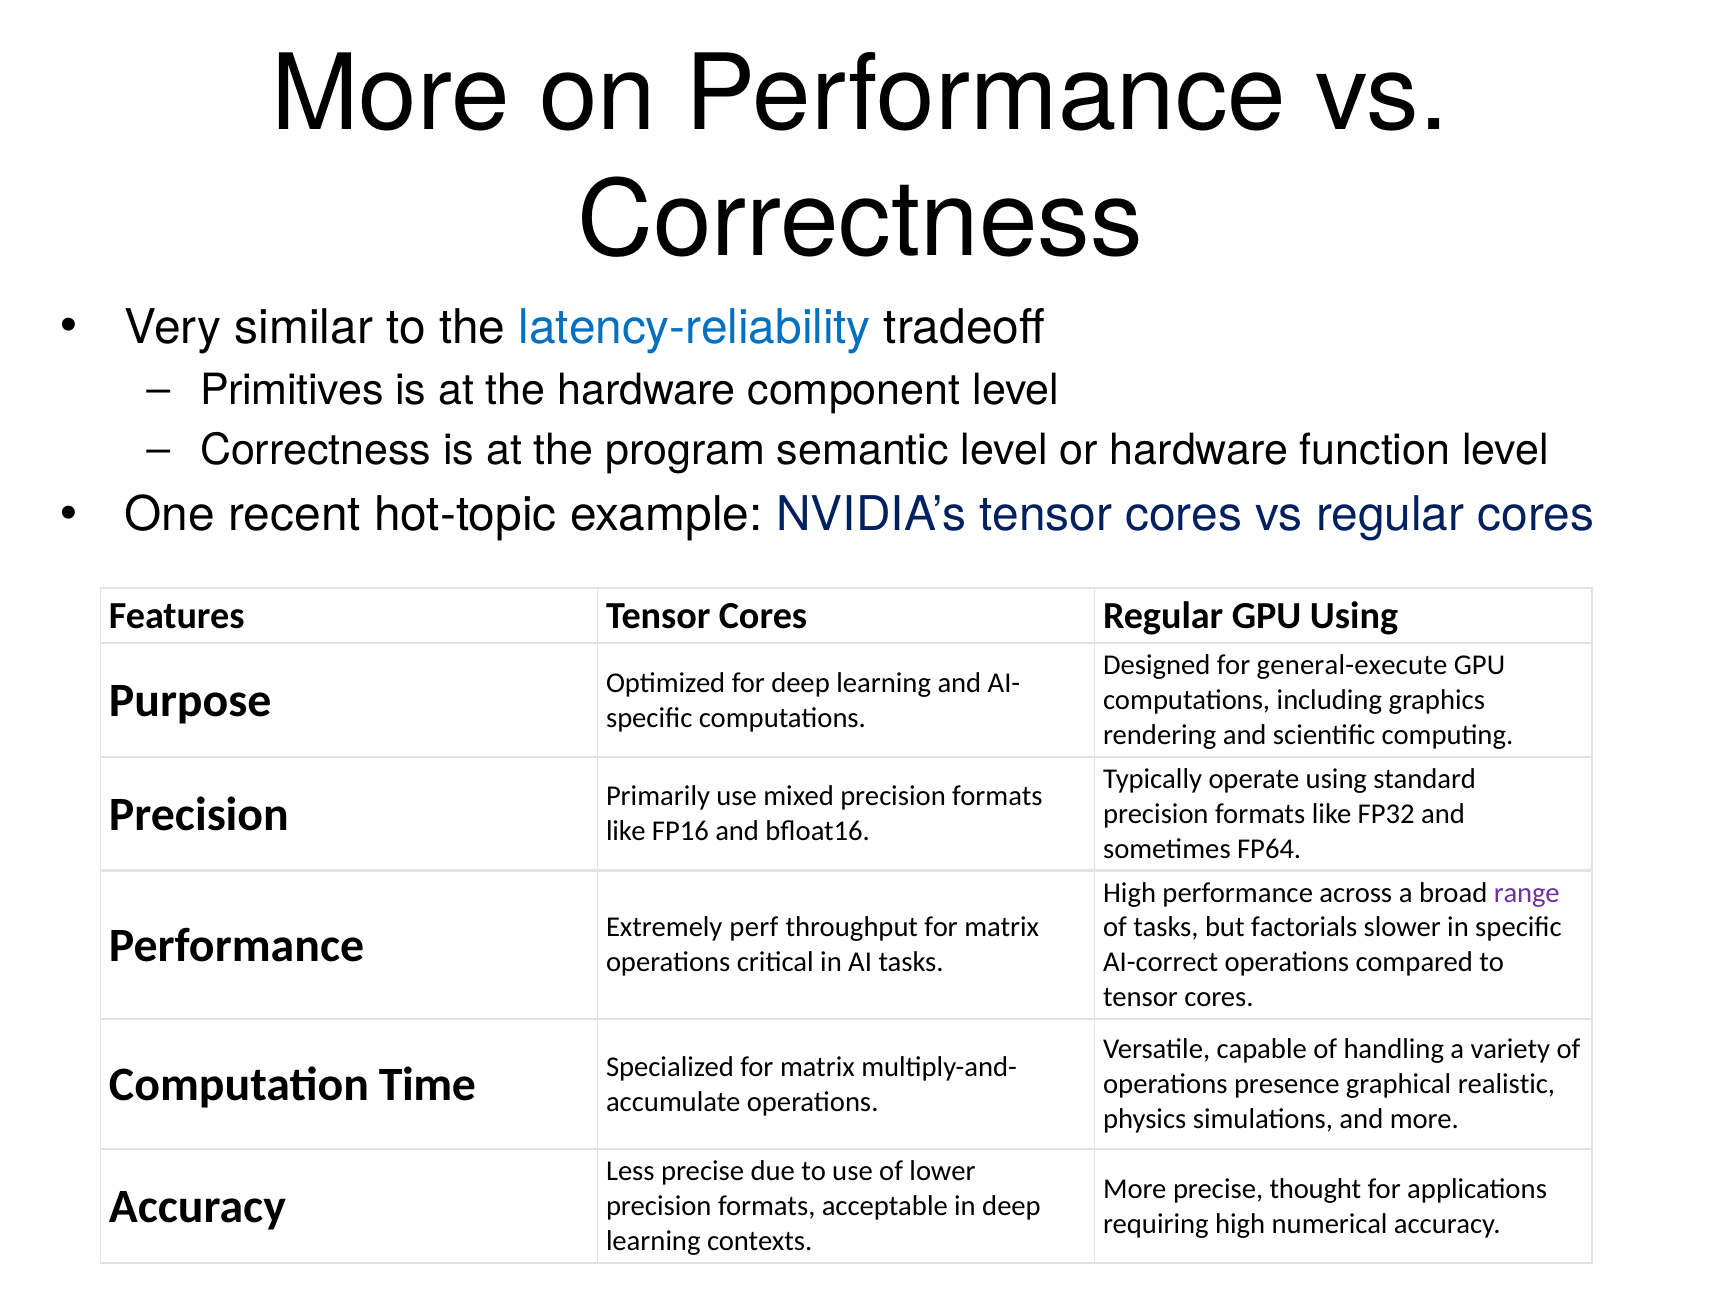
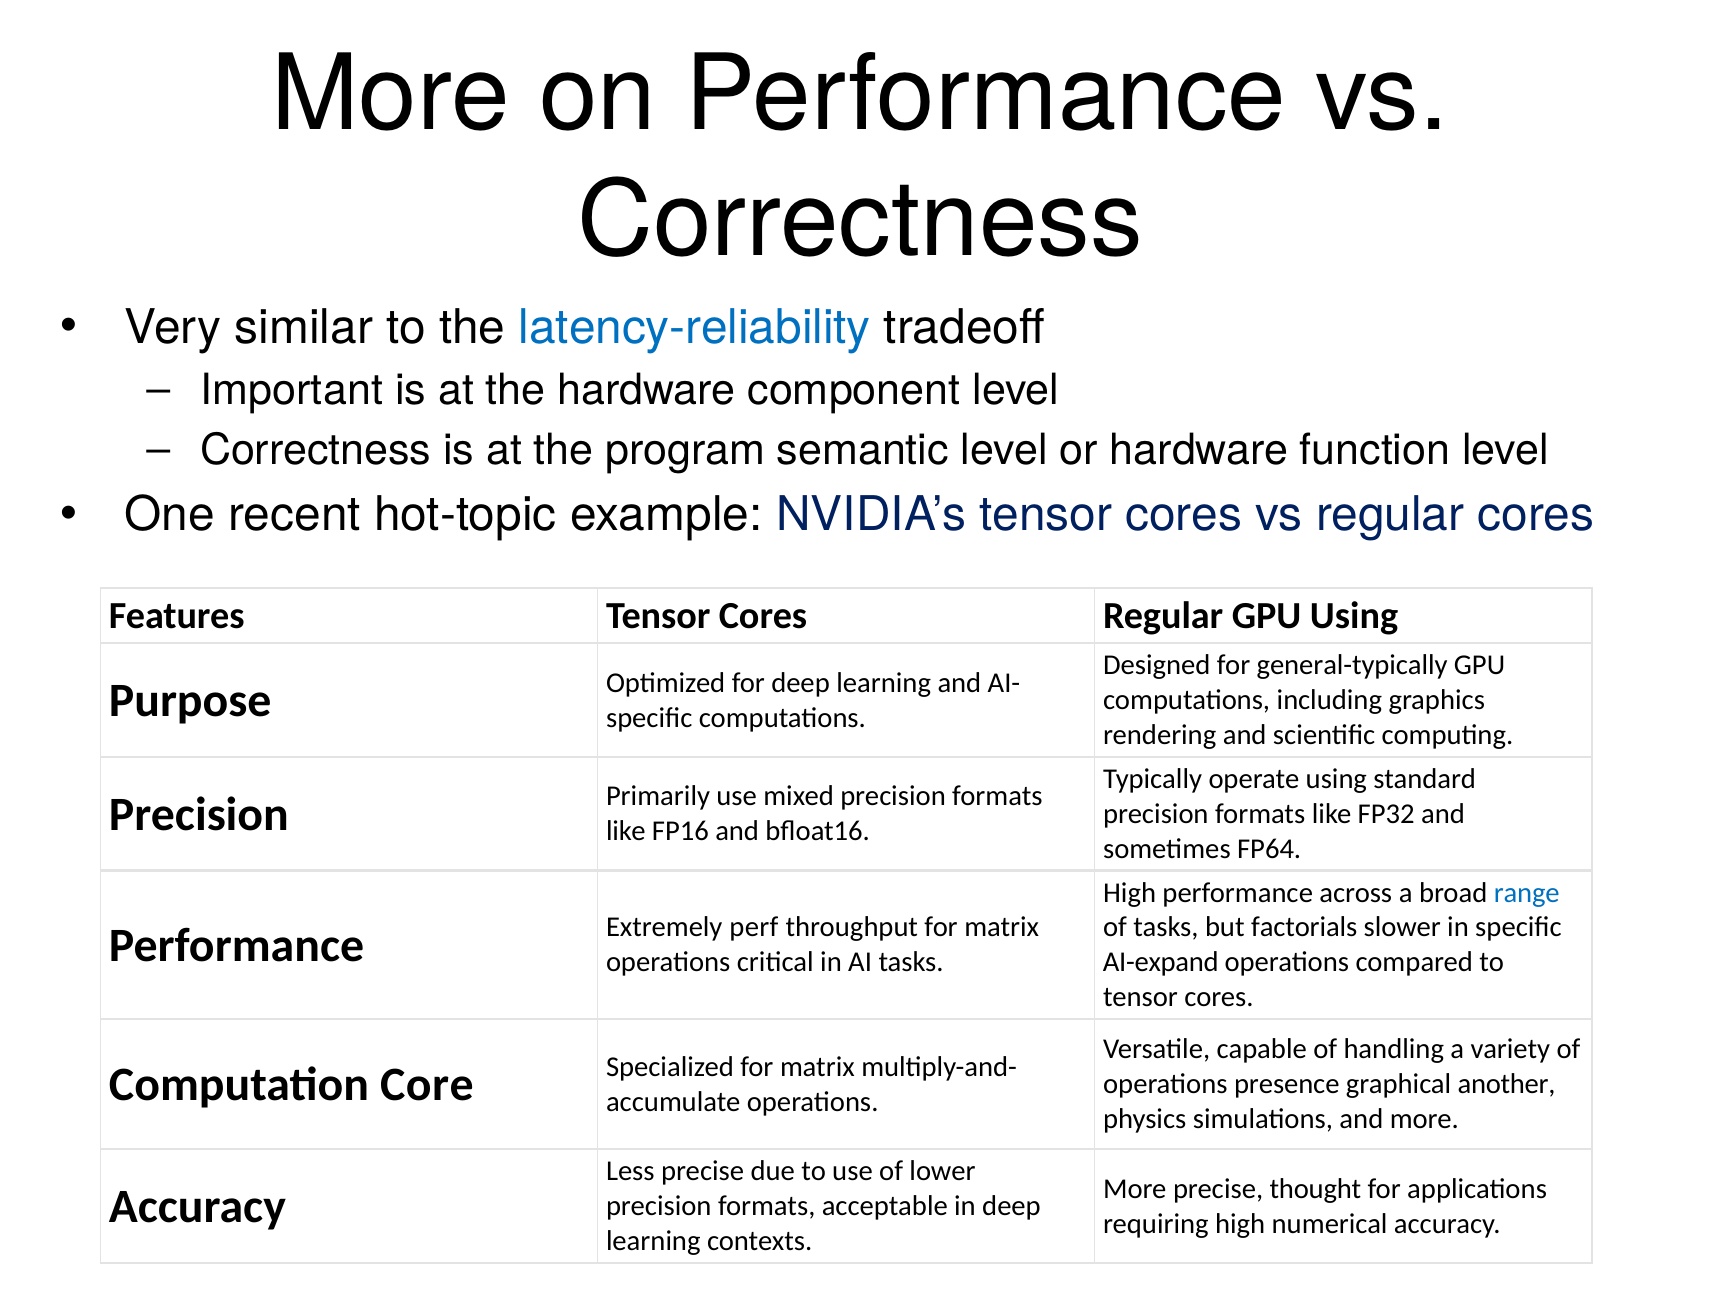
Primitives: Primitives -> Important (292, 390)
general-execute: general-execute -> general-typically (1352, 665)
range colour: purple -> blue (1527, 892)
AI-correct: AI-correct -> AI-expand (1161, 962)
Time: Time -> Core (427, 1084)
realistic: realistic -> another (1507, 1084)
